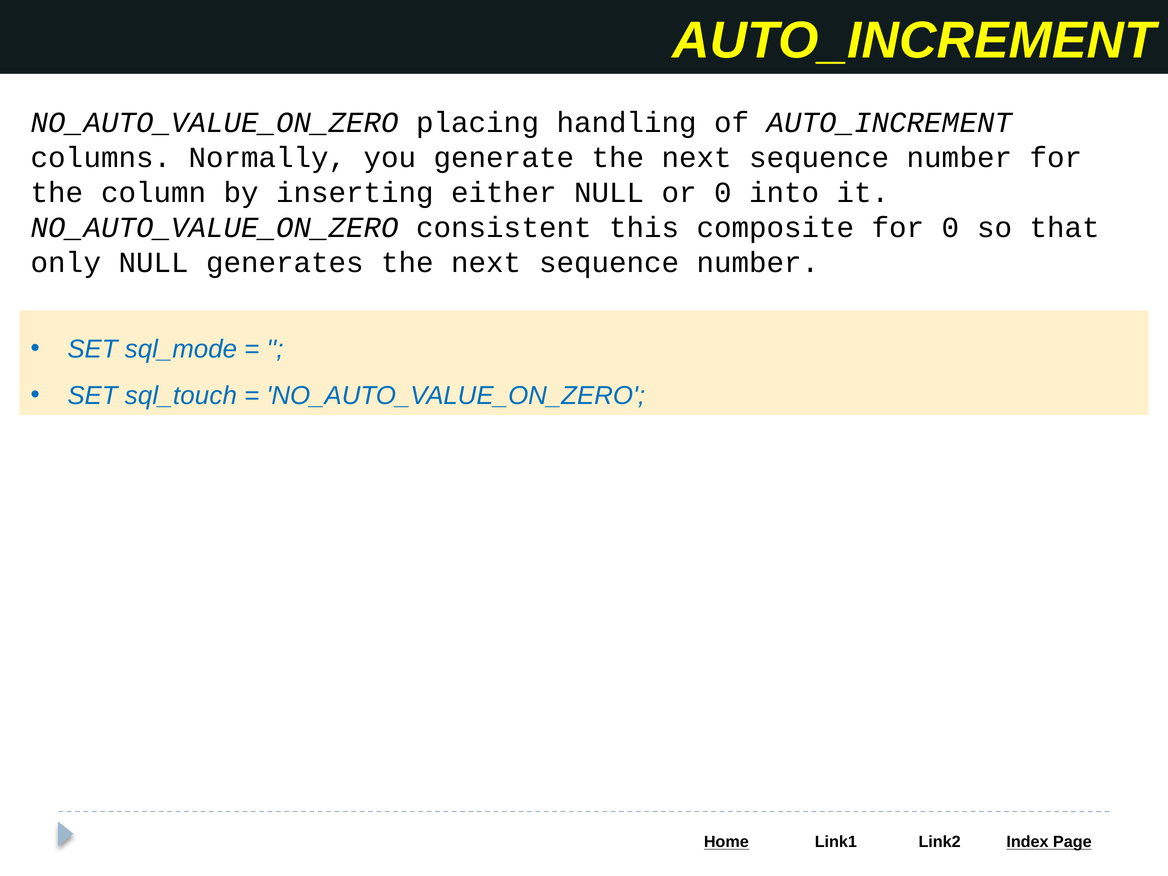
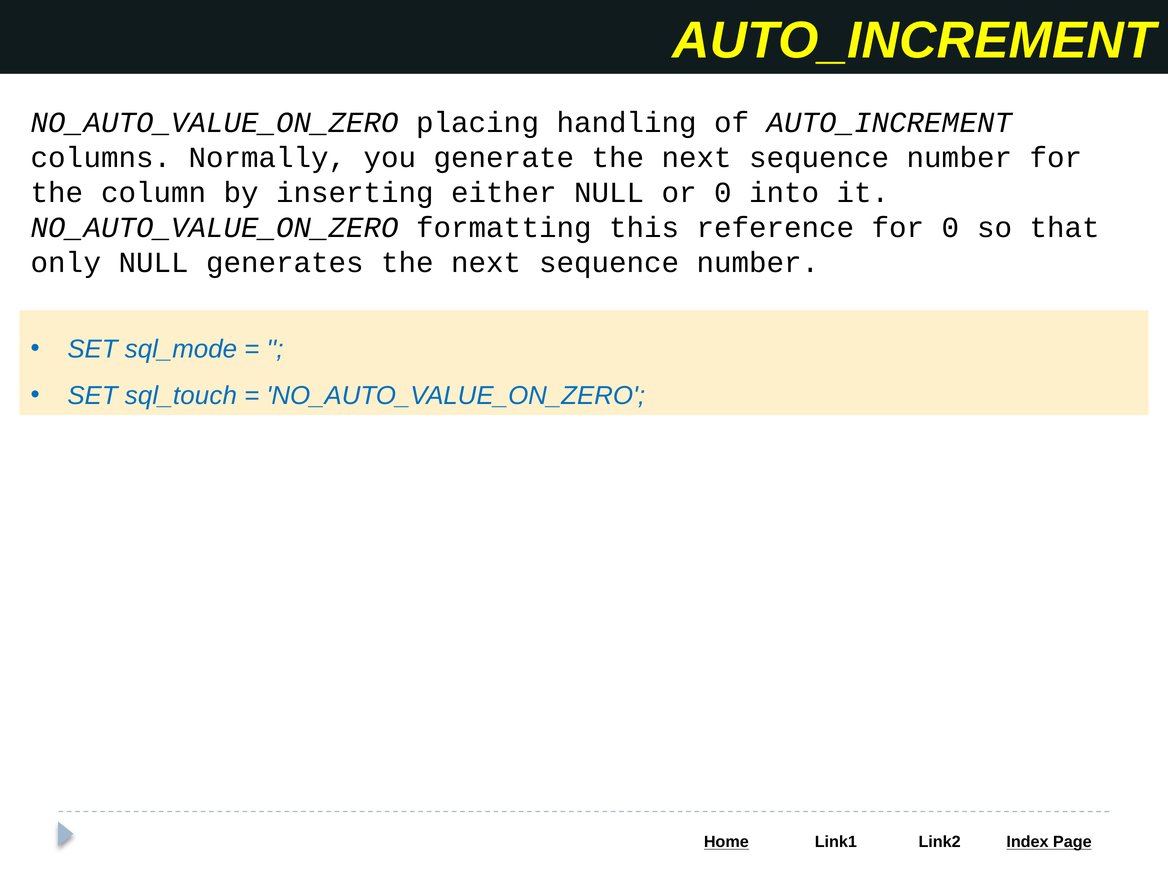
consistent: consistent -> formatting (504, 228)
composite: composite -> reference (776, 228)
